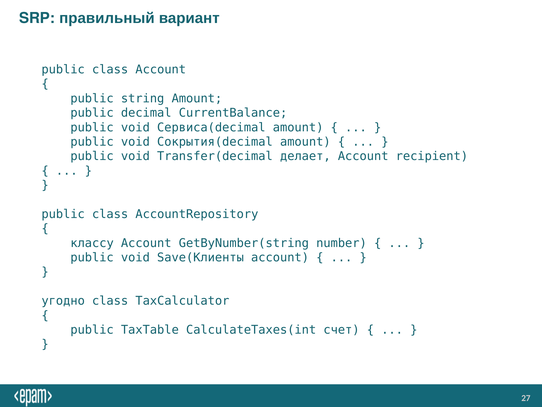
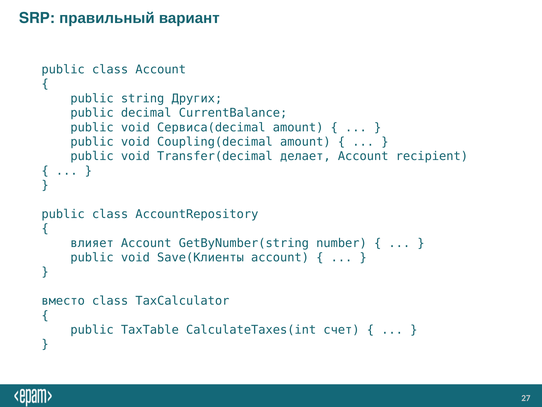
string Amount: Amount -> Других (197, 98)
Сокрытия(decimal: Сокрытия(decimal -> Coupling(decimal (215, 142)
классу: классу -> влияет (92, 243)
угодно: угодно -> вместо (63, 301)
